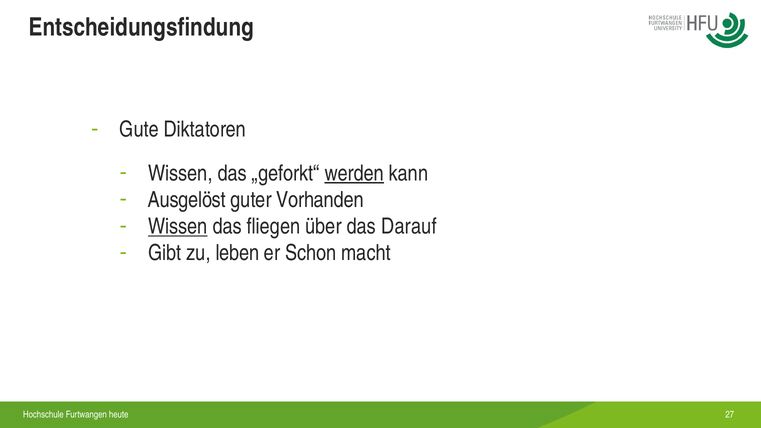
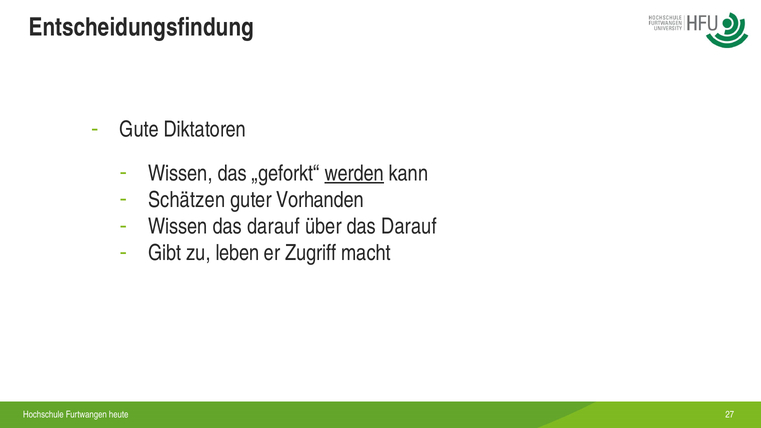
Ausgelöst: Ausgelöst -> Schätzen (187, 200)
Wissen underline: present -> none (178, 227)
fliegen: fliegen -> darauf (273, 227)
Schon: Schon -> Zugriff (311, 253)
